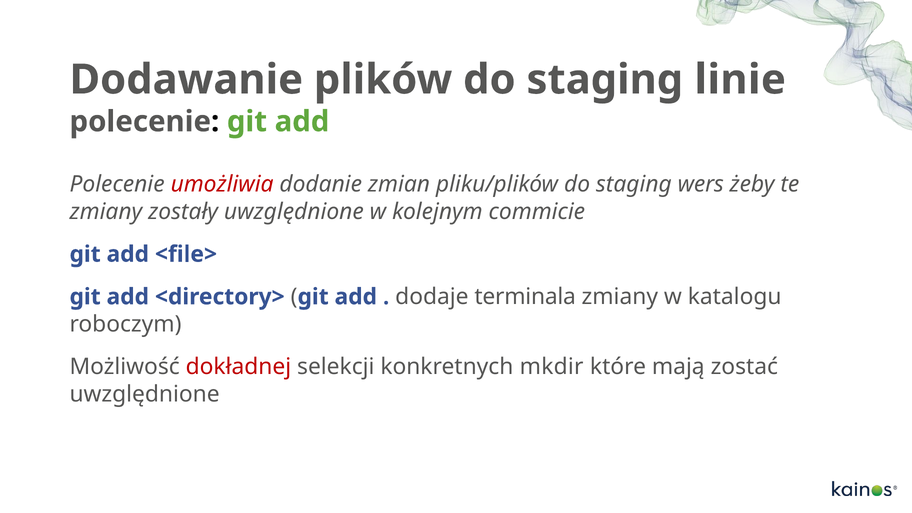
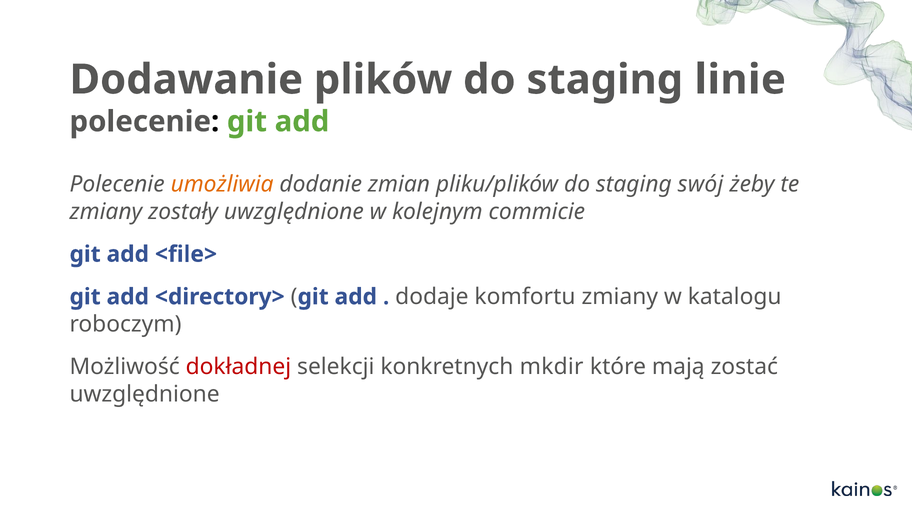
umożliwia colour: red -> orange (222, 184)
wers: wers -> swój (701, 184)
terminala: terminala -> komfortu (525, 297)
